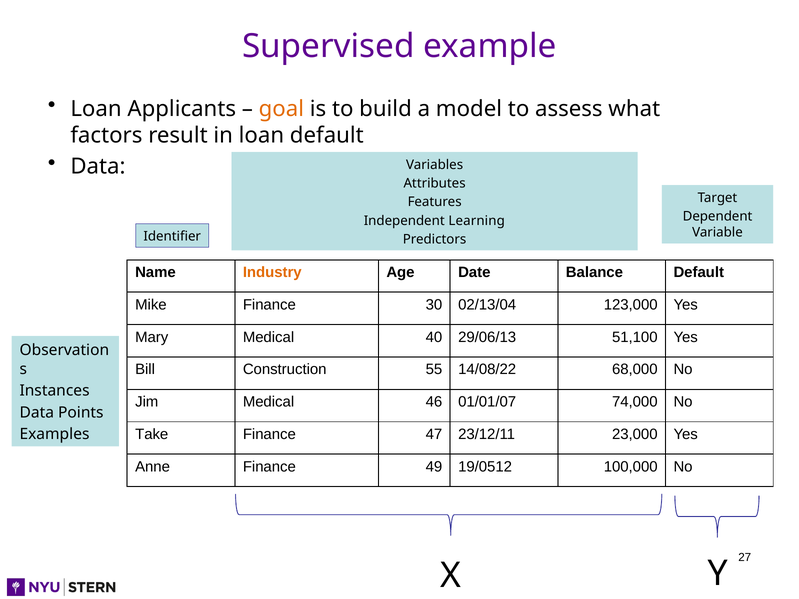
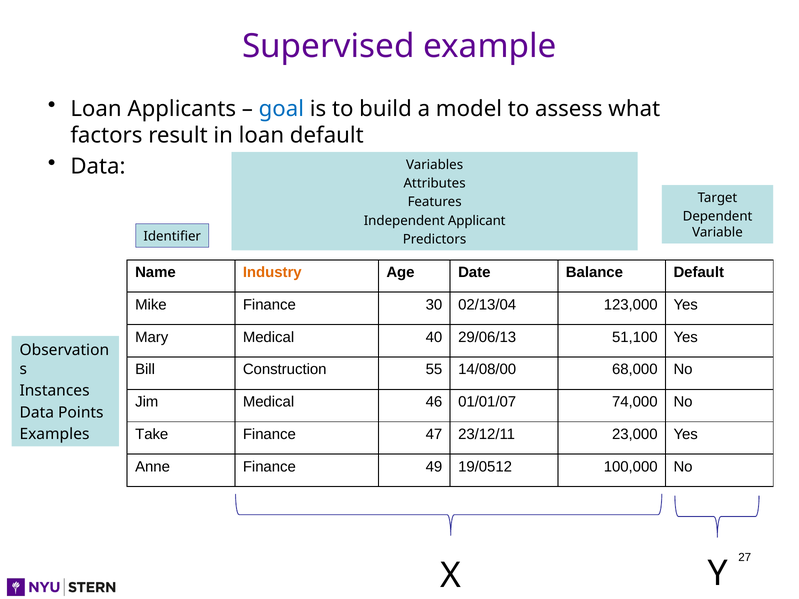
goal colour: orange -> blue (281, 109)
Learning: Learning -> Applicant (477, 221)
14/08/22: 14/08/22 -> 14/08/00 (487, 370)
